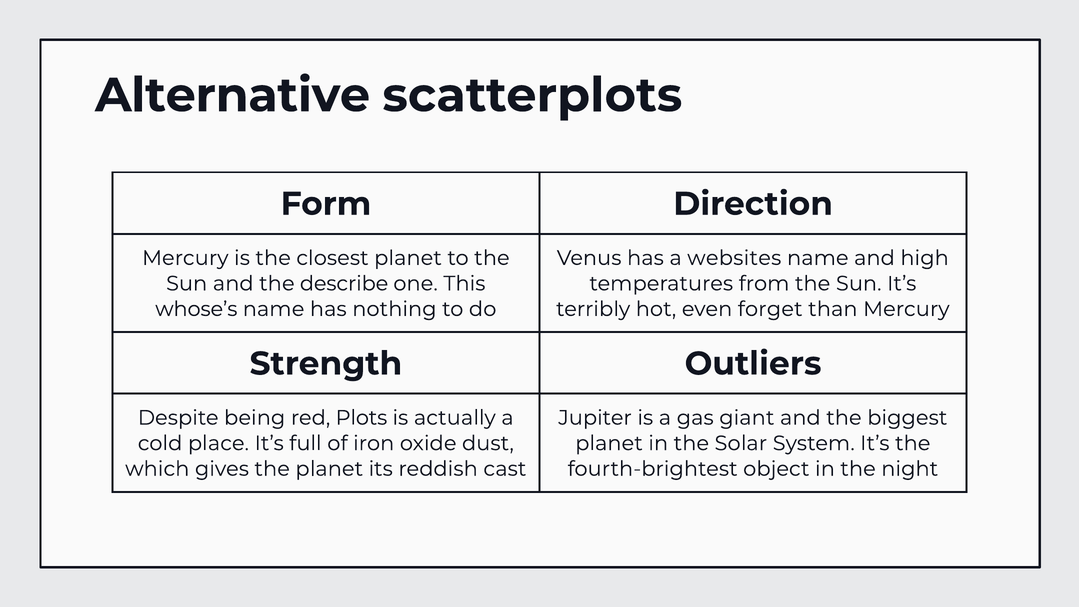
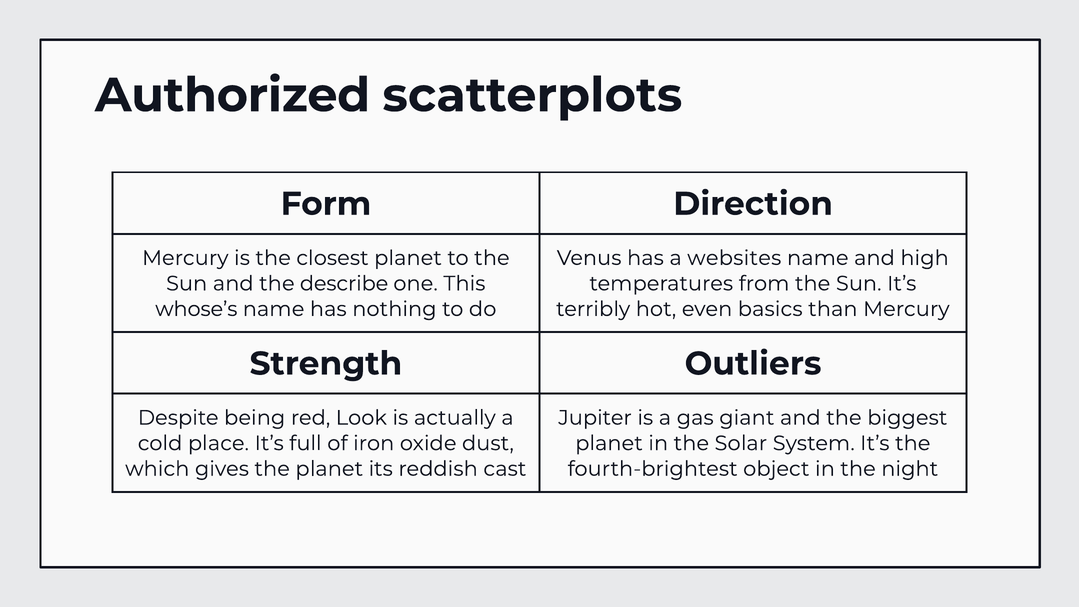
Alternative: Alternative -> Authorized (233, 95)
forget: forget -> basics (770, 309)
Plots: Plots -> Look (361, 418)
